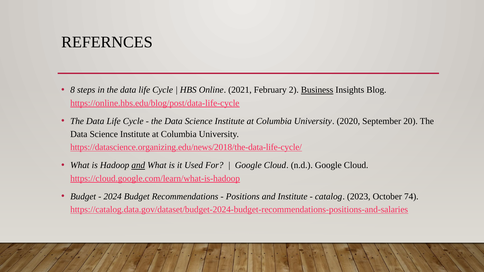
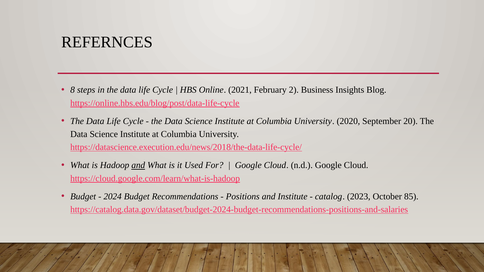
Business underline: present -> none (317, 90)
https://datascience.organizing.edu/news/2018/the-data-life-cycle/: https://datascience.organizing.edu/news/2018/the-data-life-cycle/ -> https://datascience.execution.edu/news/2018/the-data-life-cycle/ (186, 147)
74: 74 -> 85 (411, 197)
